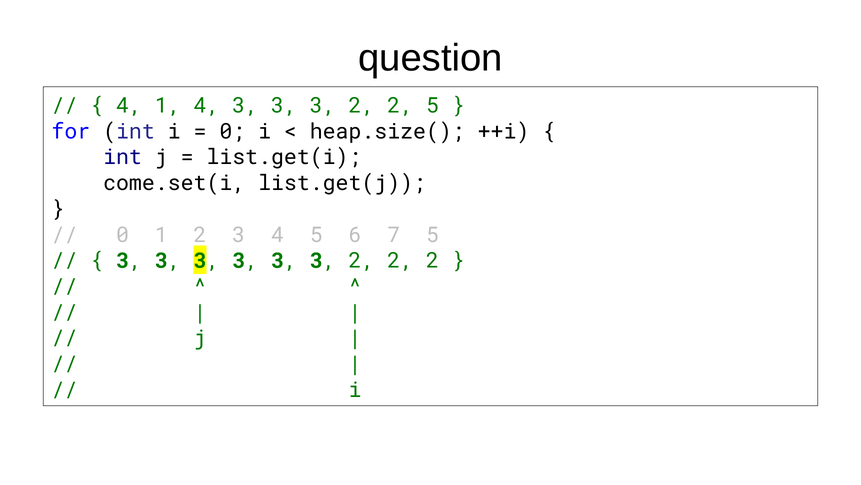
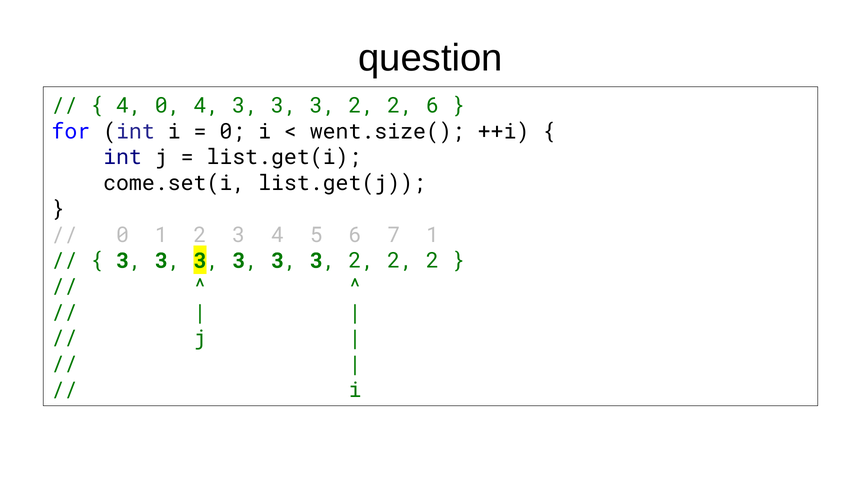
4 1: 1 -> 0 (168, 105)
2 5: 5 -> 6 (432, 105)
heap.size(: heap.size( -> went.size( (387, 131)
7 5: 5 -> 1 (432, 235)
